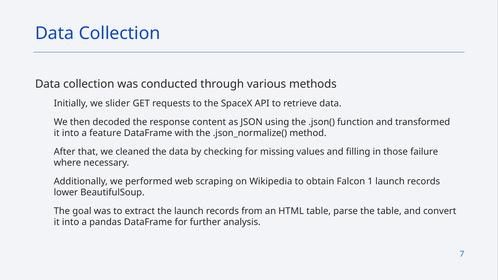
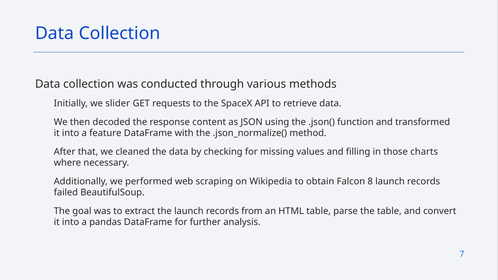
failure: failure -> charts (424, 152)
1: 1 -> 8 (370, 181)
lower: lower -> failed (66, 193)
